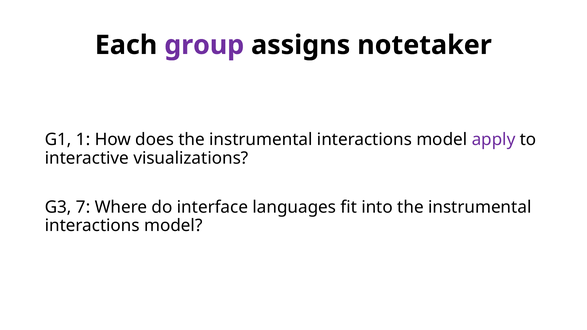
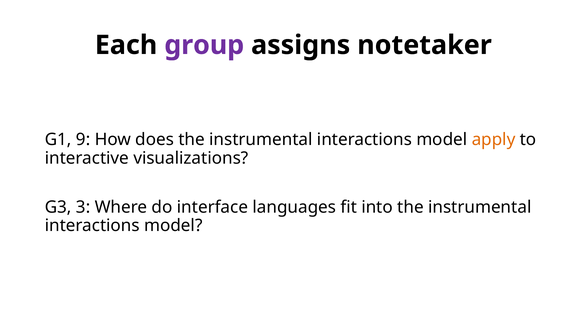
1: 1 -> 9 (83, 140)
apply colour: purple -> orange (494, 140)
7: 7 -> 3 (83, 207)
